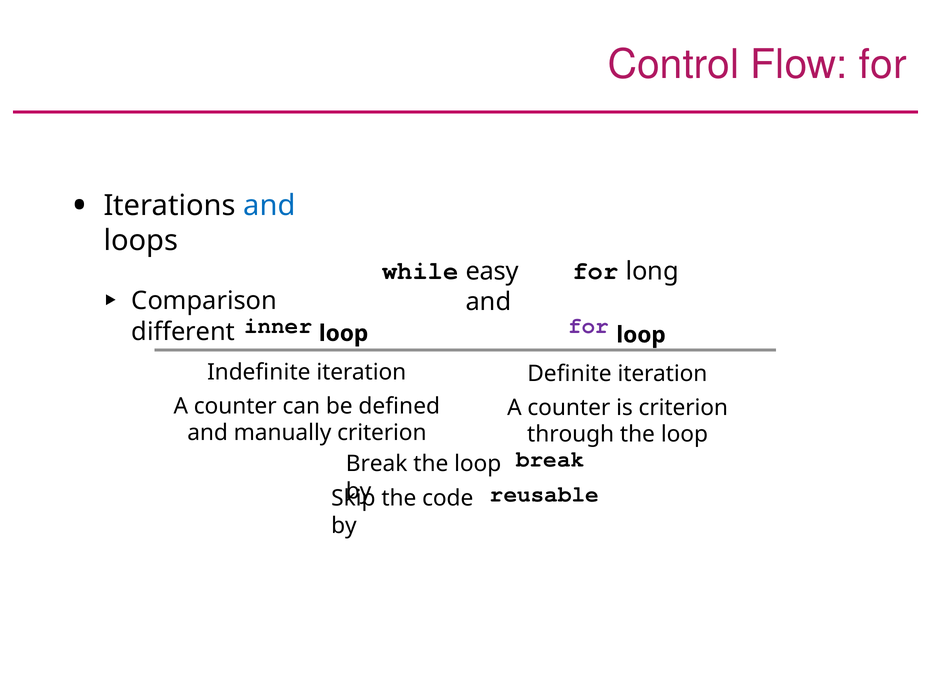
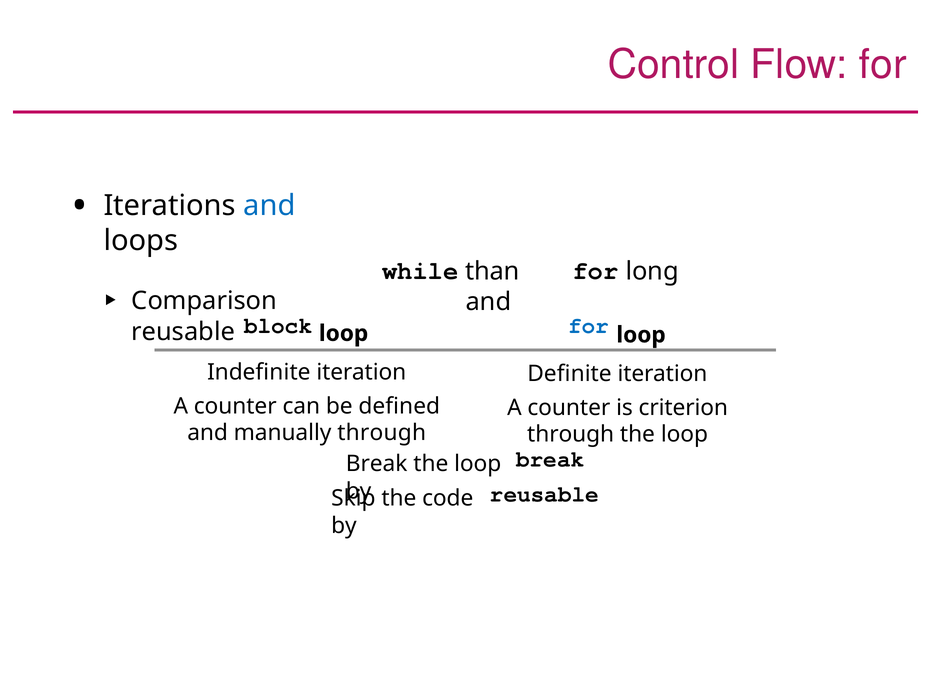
easy: easy -> than (492, 271)
inner: inner -> block (278, 325)
for colour: purple -> blue (589, 325)
diﬀerent: diﬀerent -> reusable (183, 331)
manually criterion: criterion -> through (382, 432)
